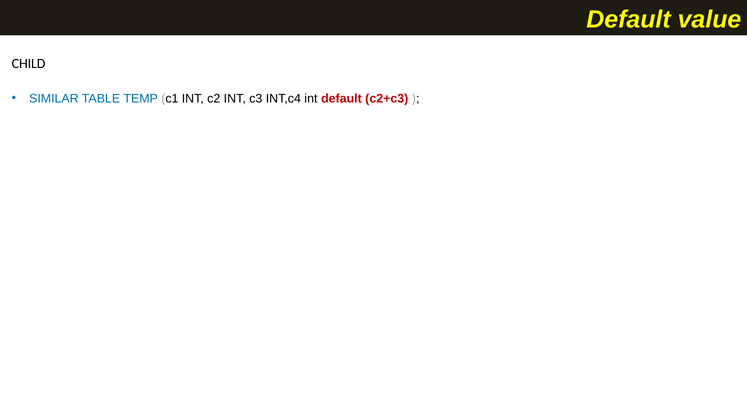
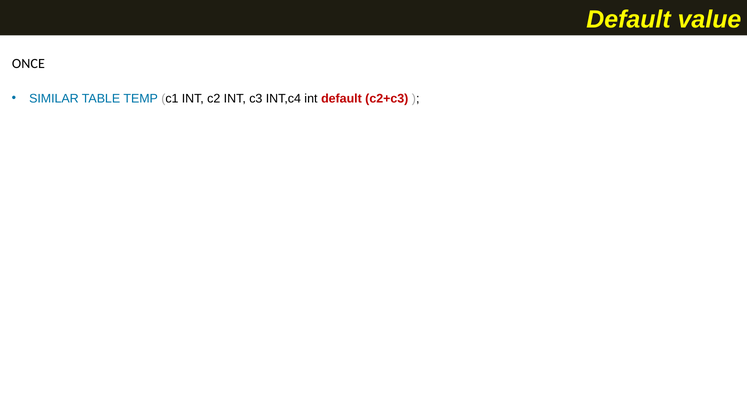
CHILD: CHILD -> ONCE (28, 63)
